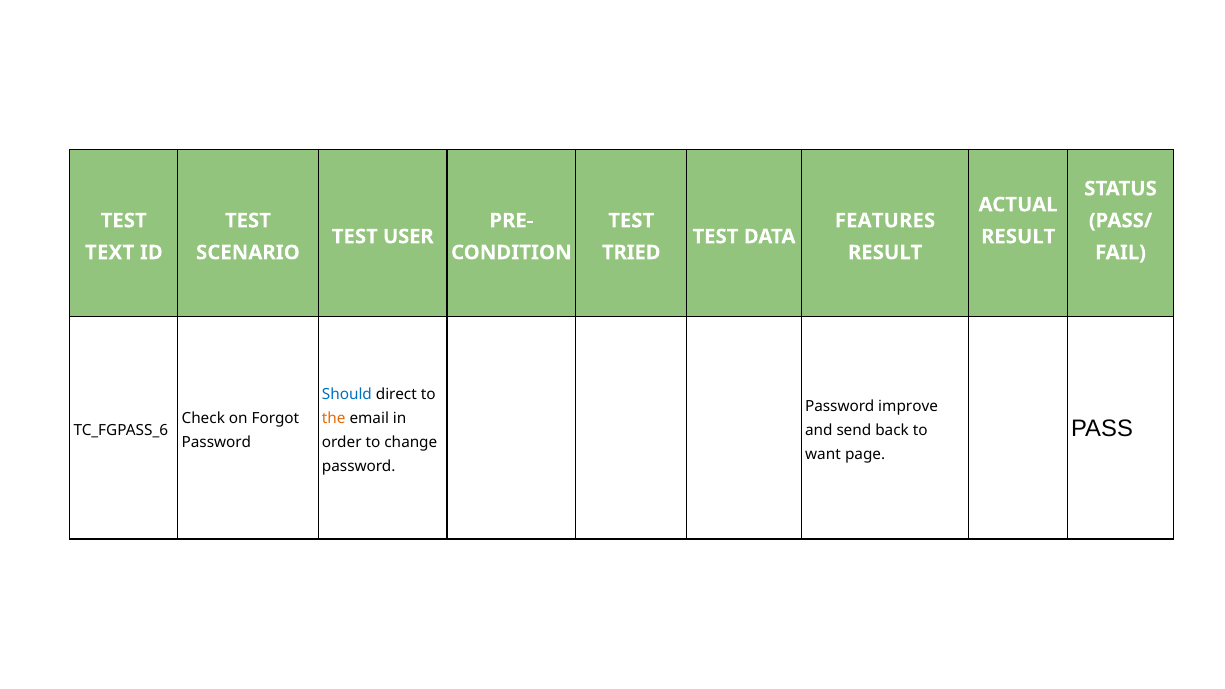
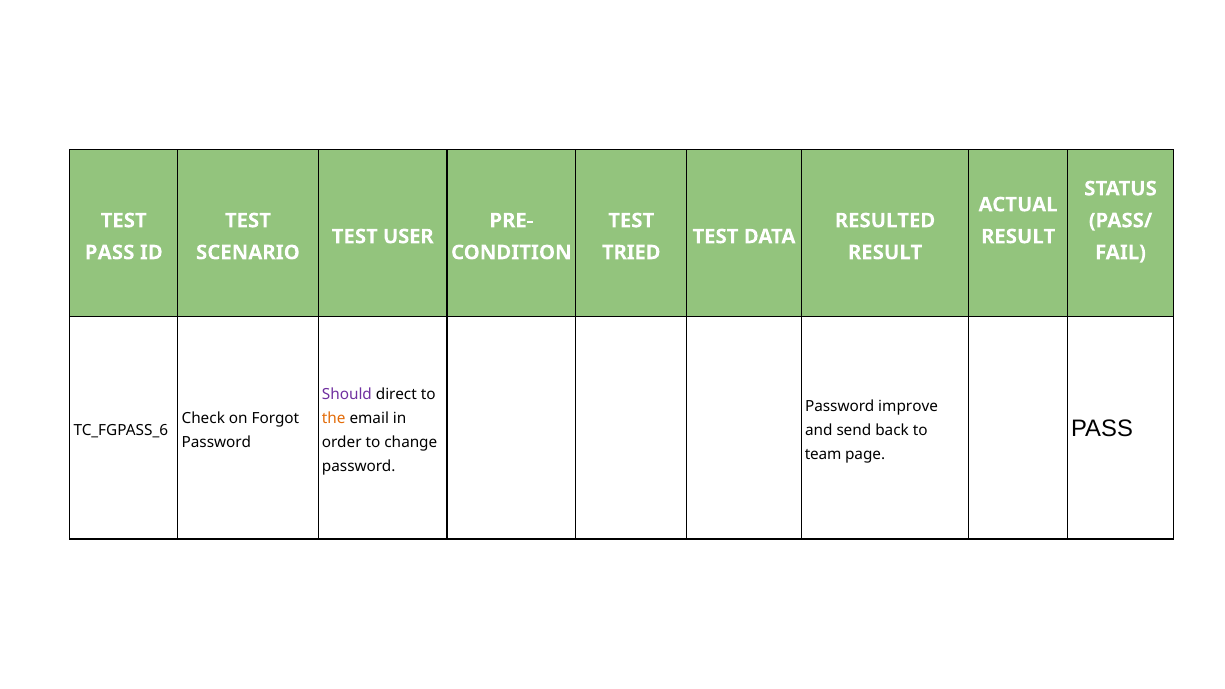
FEATURES: FEATURES -> RESULTED (885, 221)
TEXT: TEXT -> PASS (110, 253)
Should colour: blue -> purple (347, 394)
want: want -> team (823, 454)
